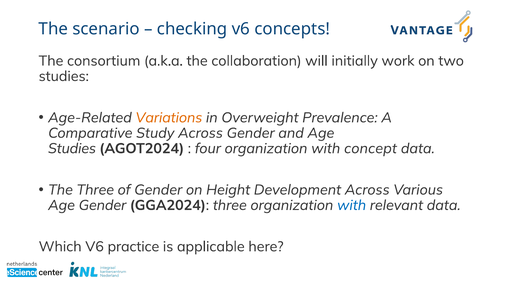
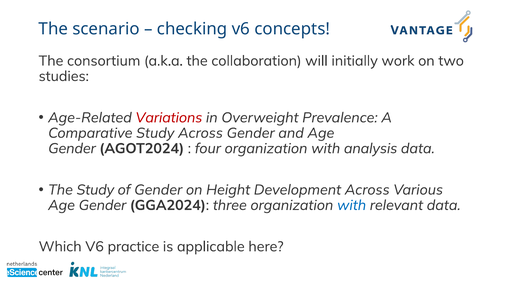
Variations colour: orange -> red (169, 118)
Studies: Studies -> Gender (72, 149)
concept: concept -> analysis (371, 149)
The Three: Three -> Study (95, 190)
